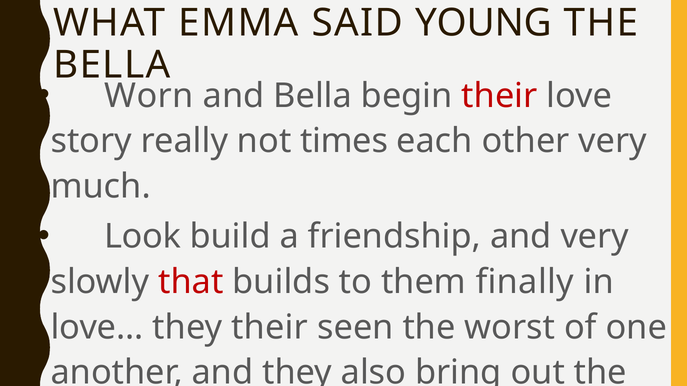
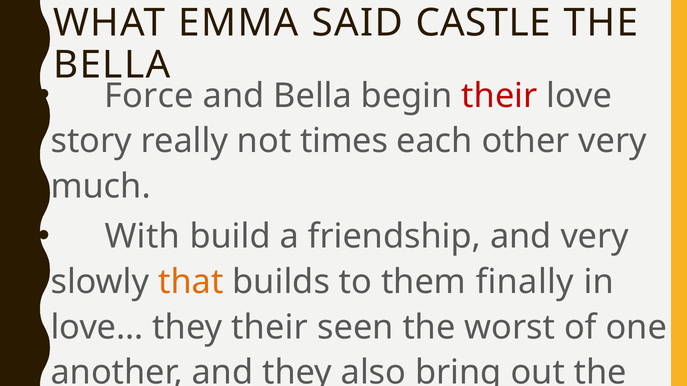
YOUNG: YOUNG -> CASTLE (483, 23)
Worn: Worn -> Force (149, 96)
Look: Look -> With (142, 237)
that colour: red -> orange (191, 282)
